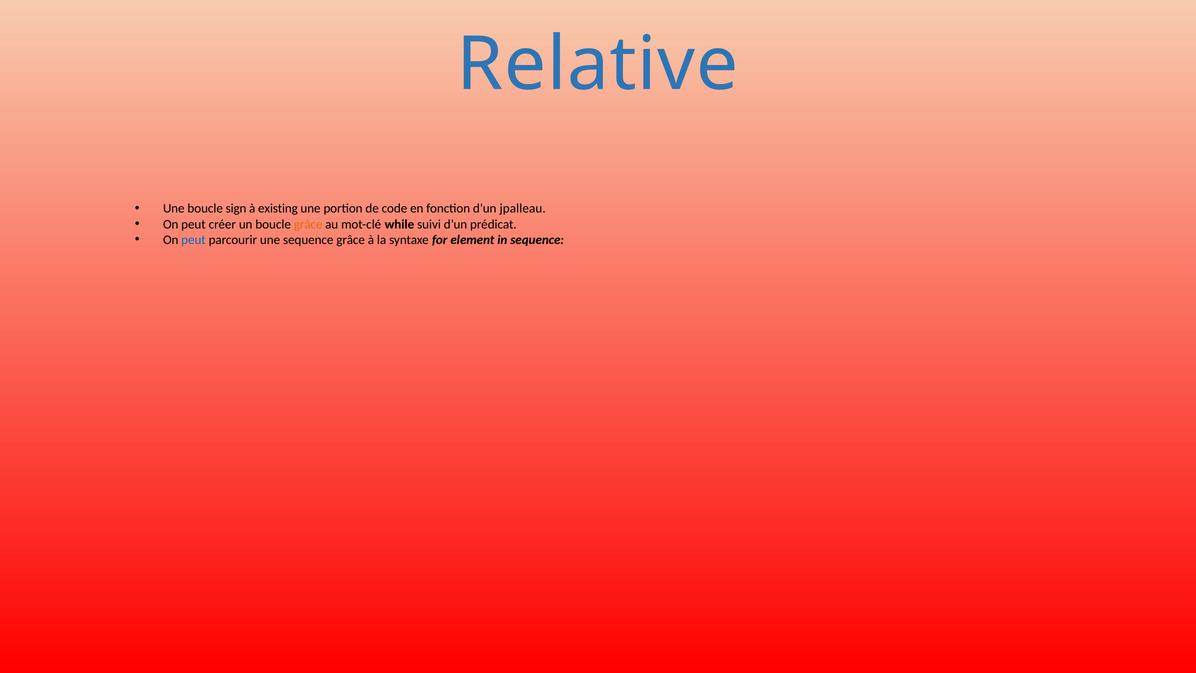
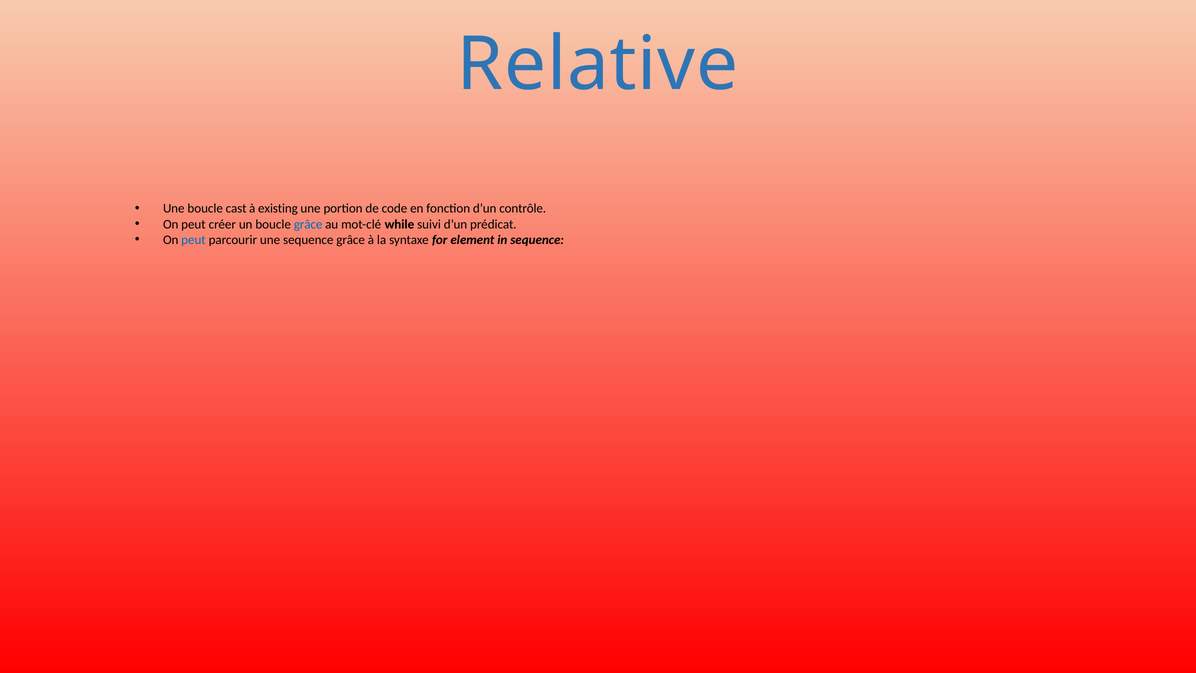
sign: sign -> cast (236, 208)
jpalleau: jpalleau -> contrôle (523, 208)
grâce colour: orange -> blue (308, 224)
